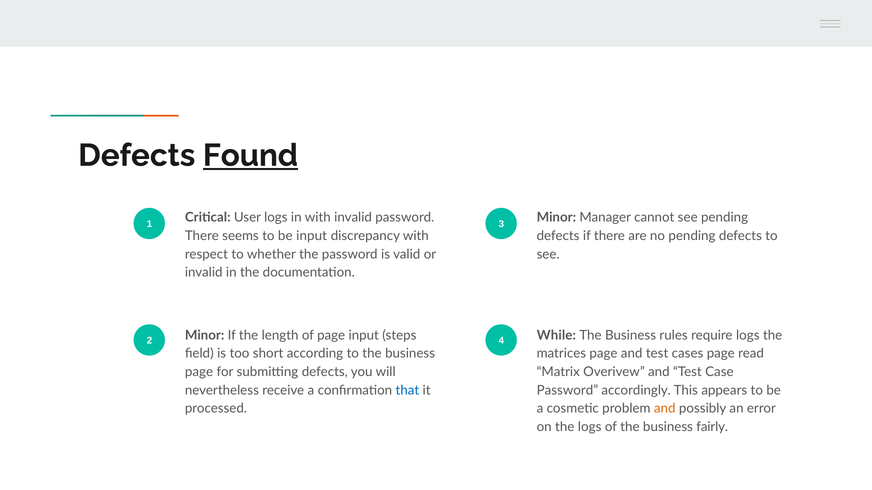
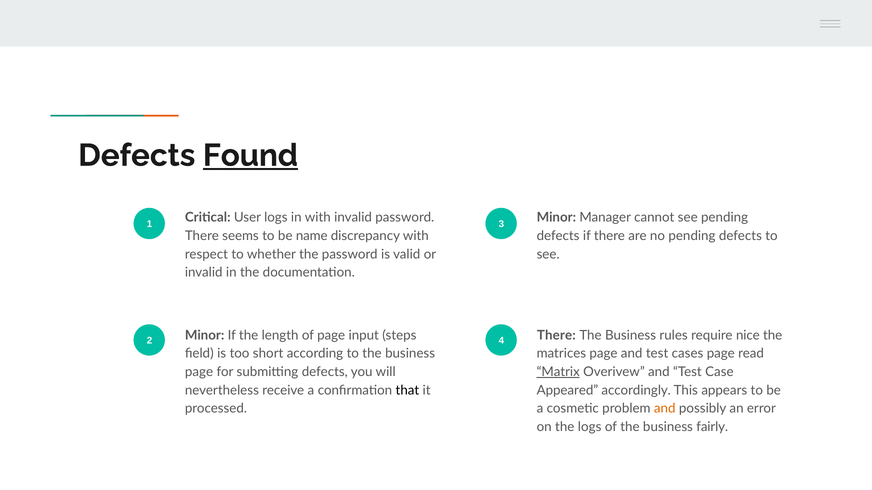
be input: input -> name (312, 236)
4 While: While -> There (556, 335)
require logs: logs -> nice (748, 335)
Matrix underline: none -> present (558, 372)
that colour: blue -> black (407, 391)
Password: Password -> Appeared (567, 391)
